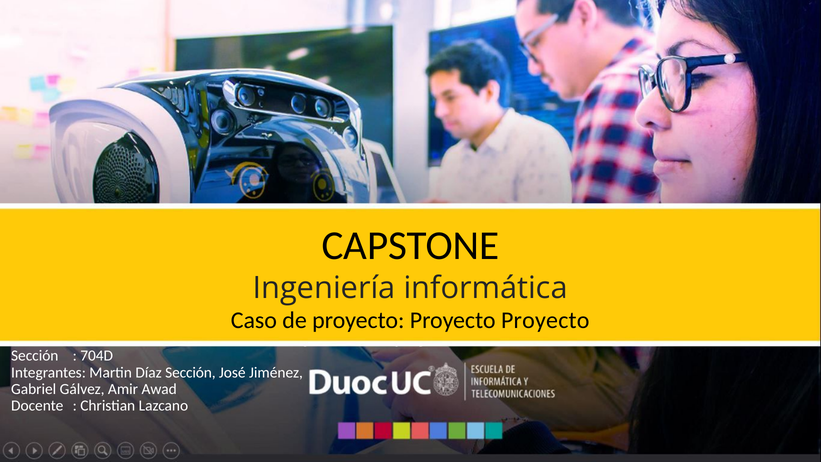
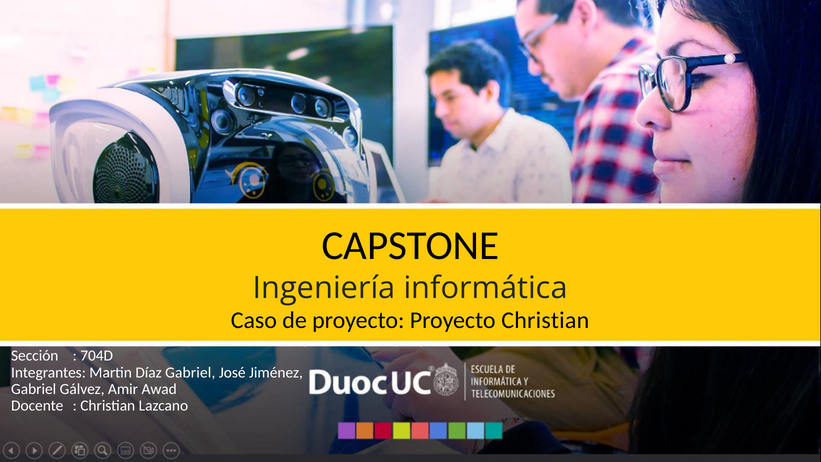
proyecto Proyecto Proyecto: Proyecto -> Christian (545, 320)
Díaz Sección: Sección -> Gabriel (190, 372)
